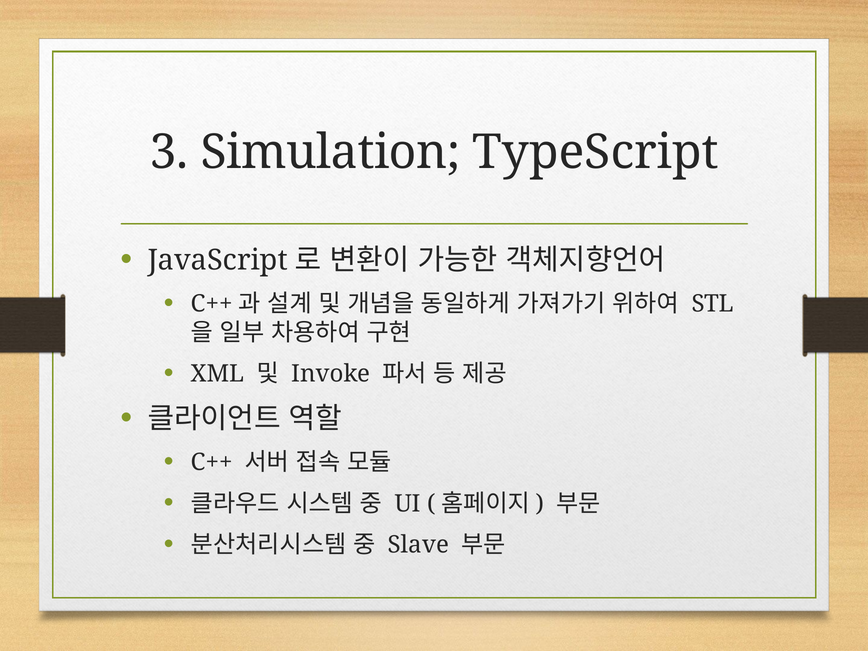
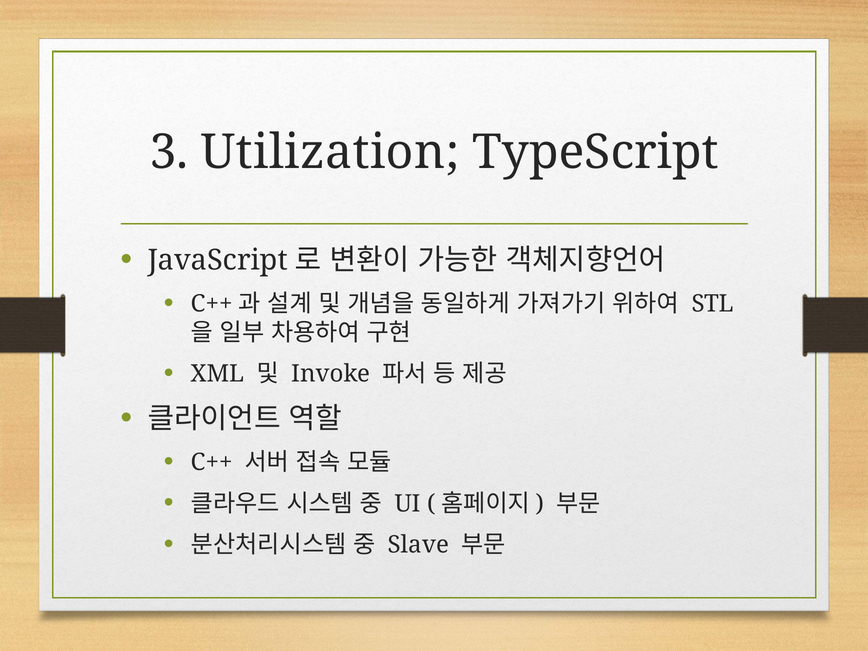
Simulation: Simulation -> Utilization (330, 152)
